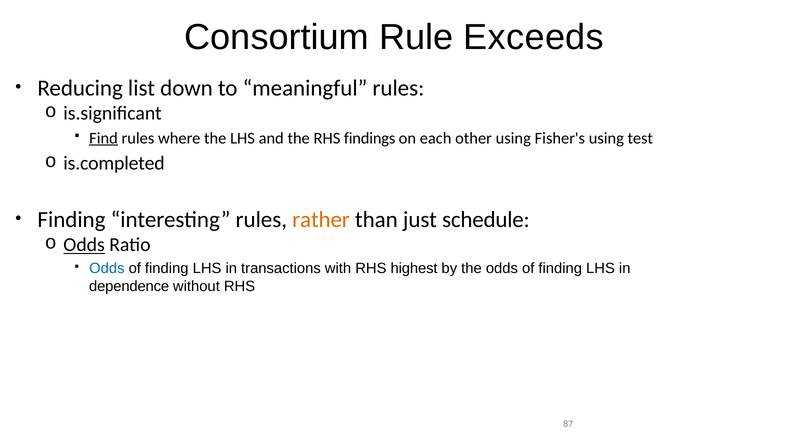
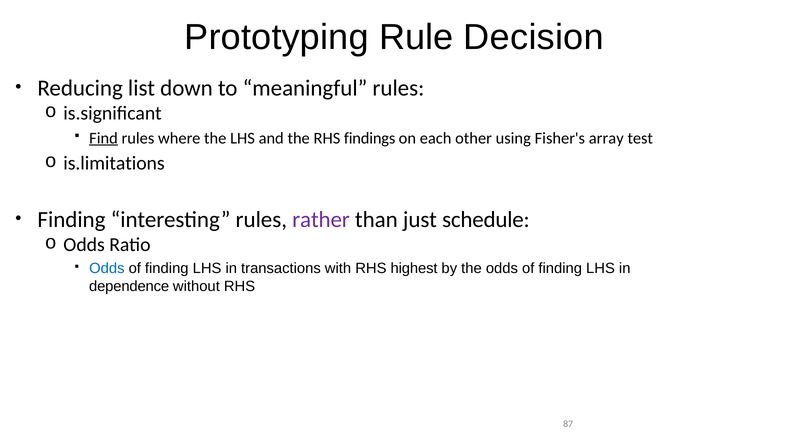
Consortium: Consortium -> Prototyping (277, 37)
Exceeds: Exceeds -> Decision (534, 37)
Fisher's using: using -> array (606, 138)
is.completed: is.completed -> is.limitations (114, 163)
rather colour: orange -> purple (321, 219)
Odds underline: present -> none (84, 245)
